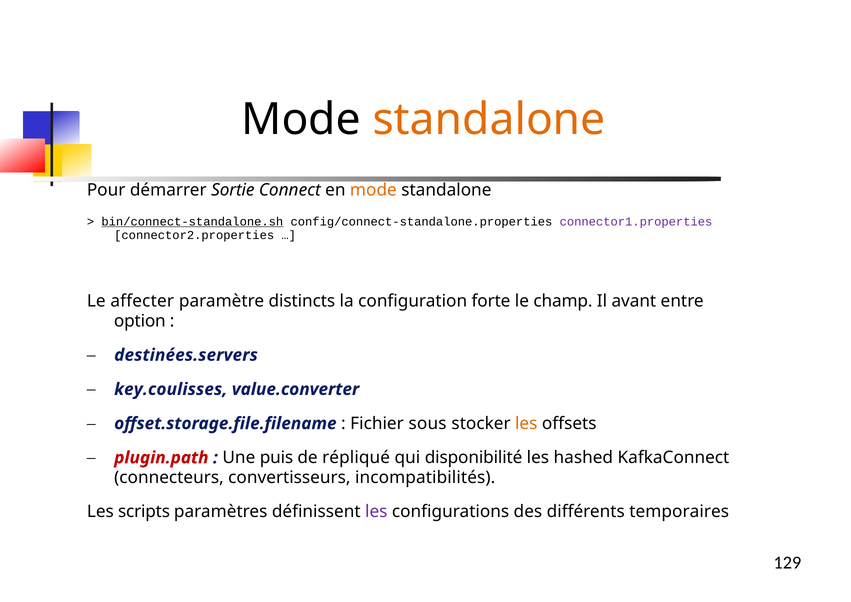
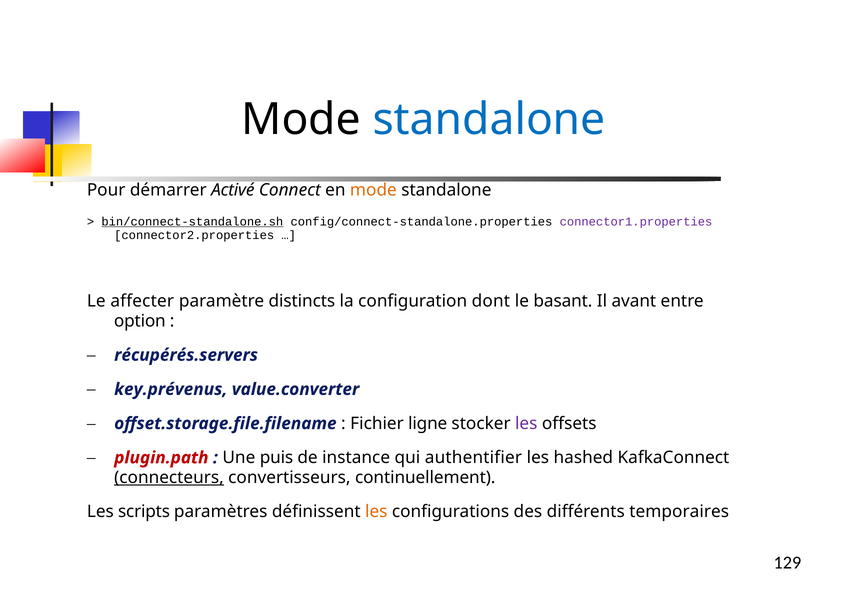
standalone colour: orange -> blue (489, 120)
Sortie: Sortie -> Activé (233, 190)
forte: forte -> dont (491, 301)
champ: champ -> basant (563, 301)
destinées.servers: destinées.servers -> récupérés.servers (186, 355)
key.coulisses: key.coulisses -> key.prévenus (171, 389)
sous: sous -> ligne (428, 423)
les colour: orange -> purple (526, 423)
répliqué: répliqué -> instance (356, 457)
disponibilité: disponibilité -> authentifier (473, 457)
connecteurs underline: none -> present (169, 477)
incompatibilités: incompatibilités -> continuellement (425, 477)
les colour: purple -> orange (376, 511)
